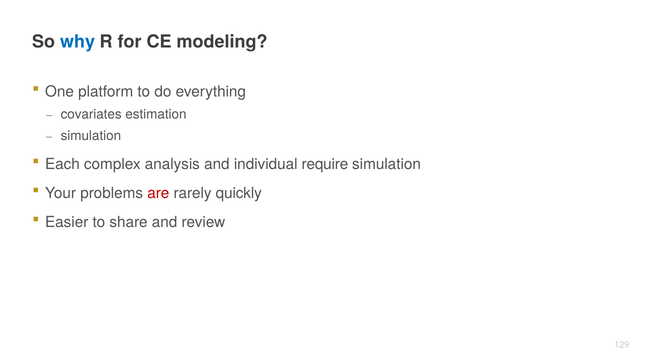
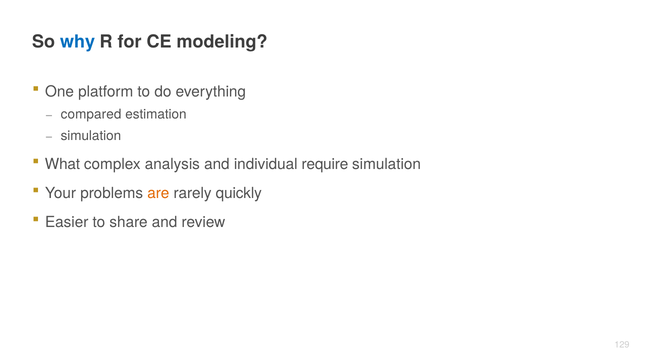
covariates: covariates -> compared (91, 114)
Each: Each -> What (62, 164)
are colour: red -> orange (158, 193)
